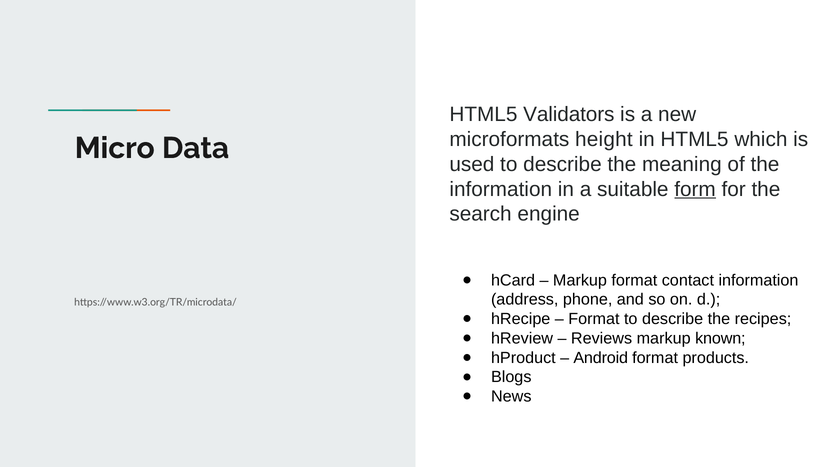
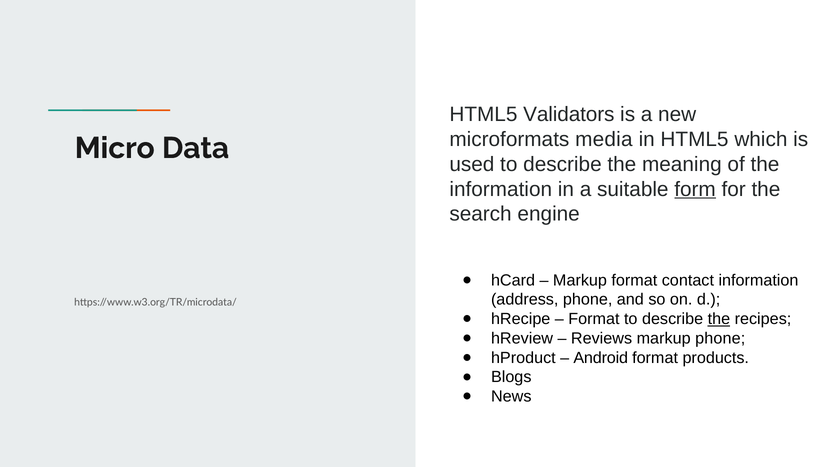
height: height -> media (604, 140)
the underline: none -> present (719, 319)
markup known: known -> phone (720, 339)
